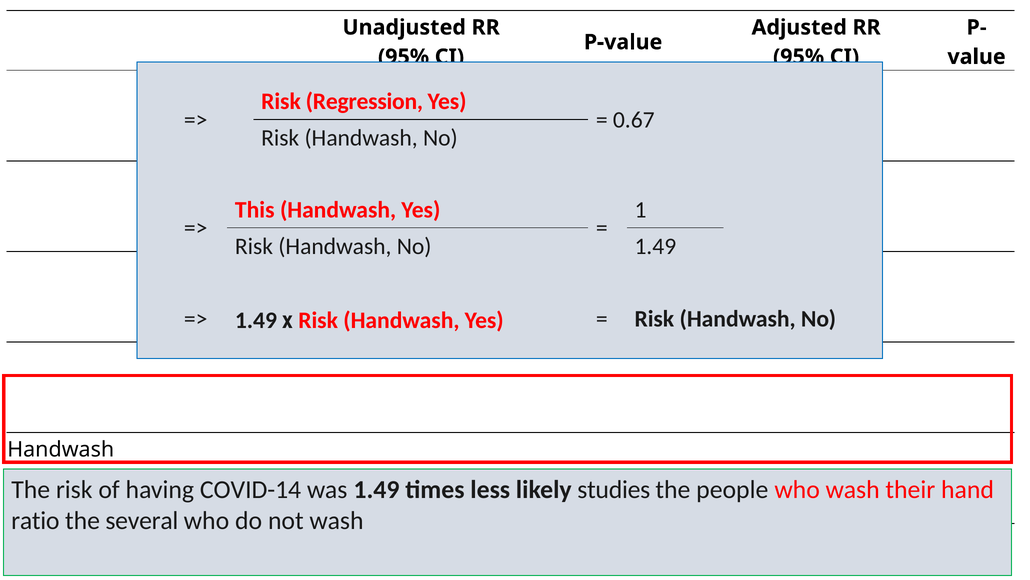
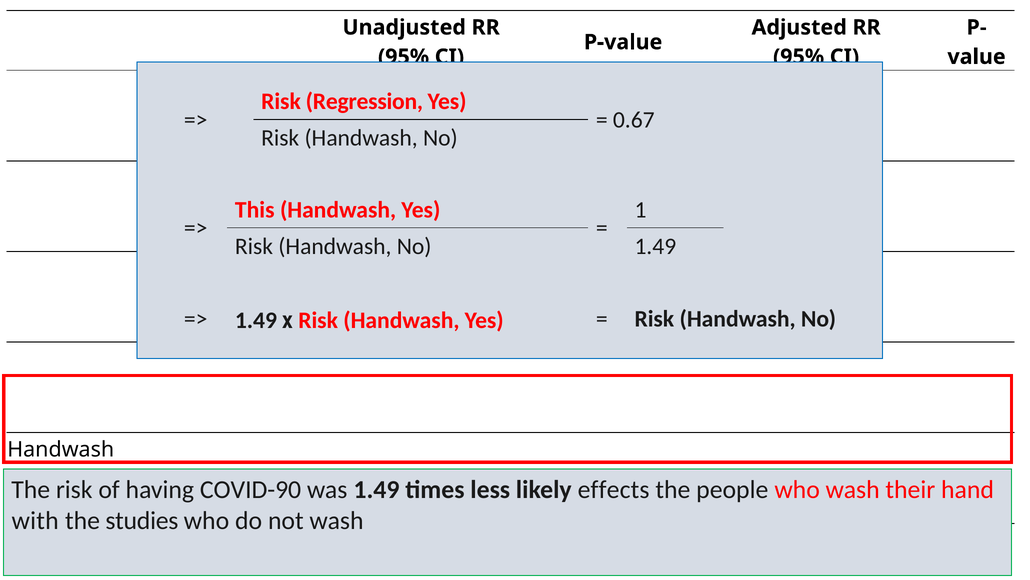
COVID-14: COVID-14 -> COVID-90 (251, 489)
studies: studies -> effects (614, 489)
ratio: ratio -> with (35, 520)
several: several -> studies (142, 520)
